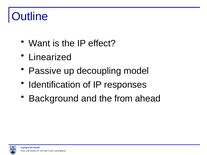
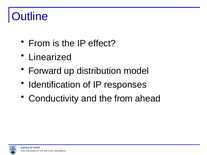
Want: Want -> From (39, 43)
Passive: Passive -> Forward (45, 71)
decoupling: decoupling -> distribution (99, 71)
Background: Background -> Conductivity (54, 99)
